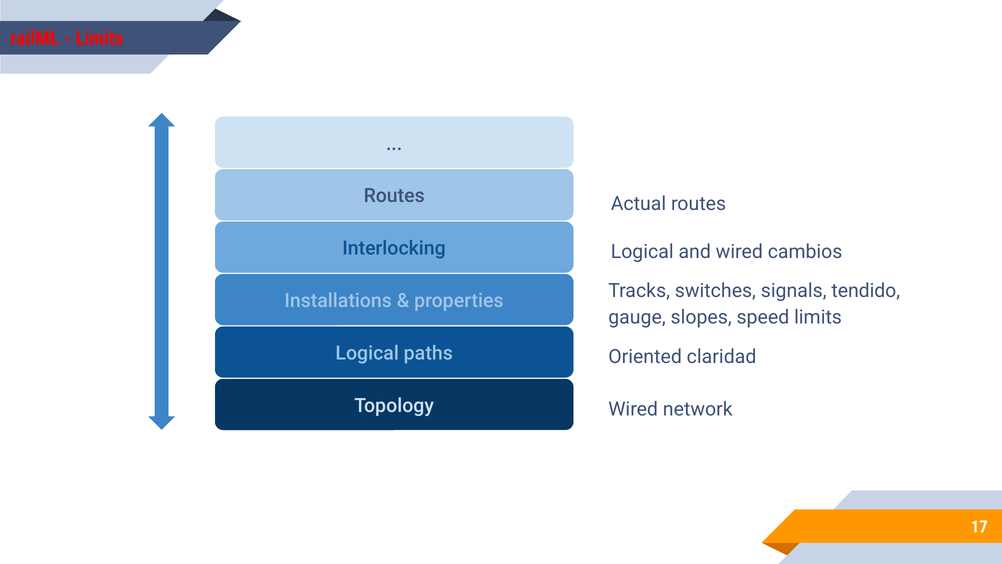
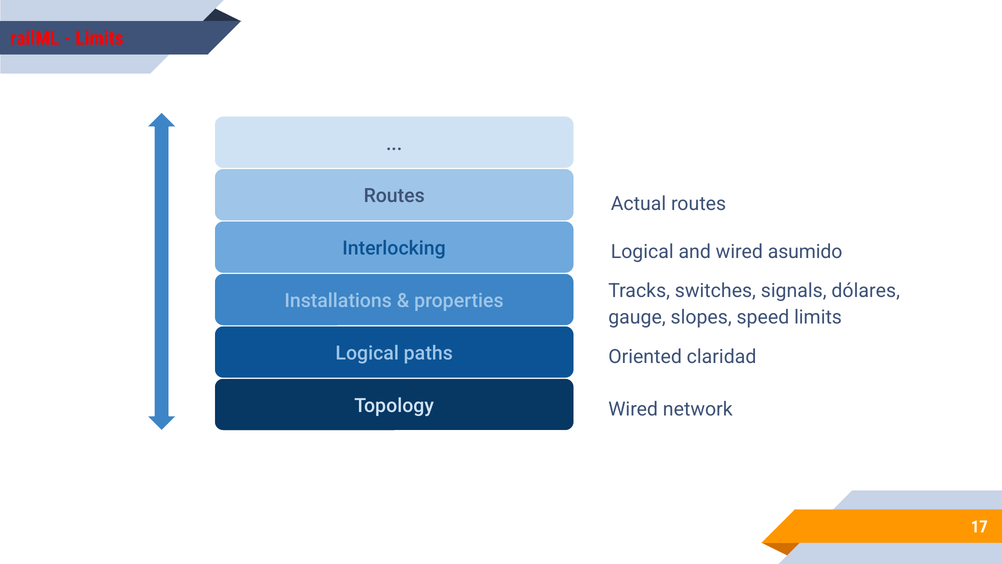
cambios: cambios -> asumido (805, 252)
tendido: tendido -> dólares (866, 290)
